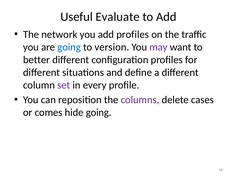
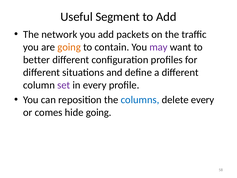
Evaluate: Evaluate -> Segment (118, 17)
add profiles: profiles -> packets (133, 34)
going colour: blue -> orange (69, 47)
version: version -> contain (112, 47)
columns colour: purple -> blue (140, 100)
delete cases: cases -> every (203, 100)
